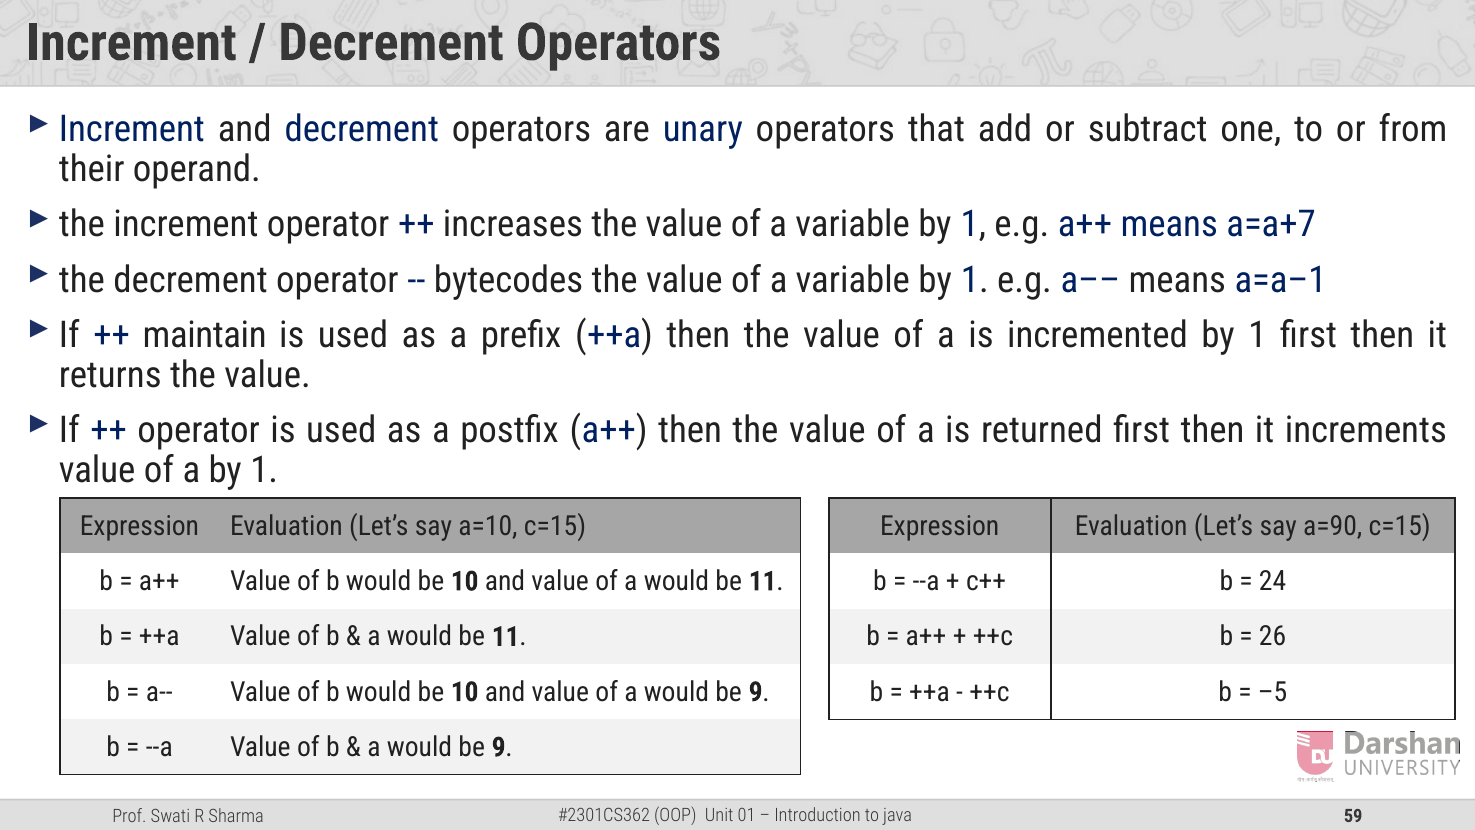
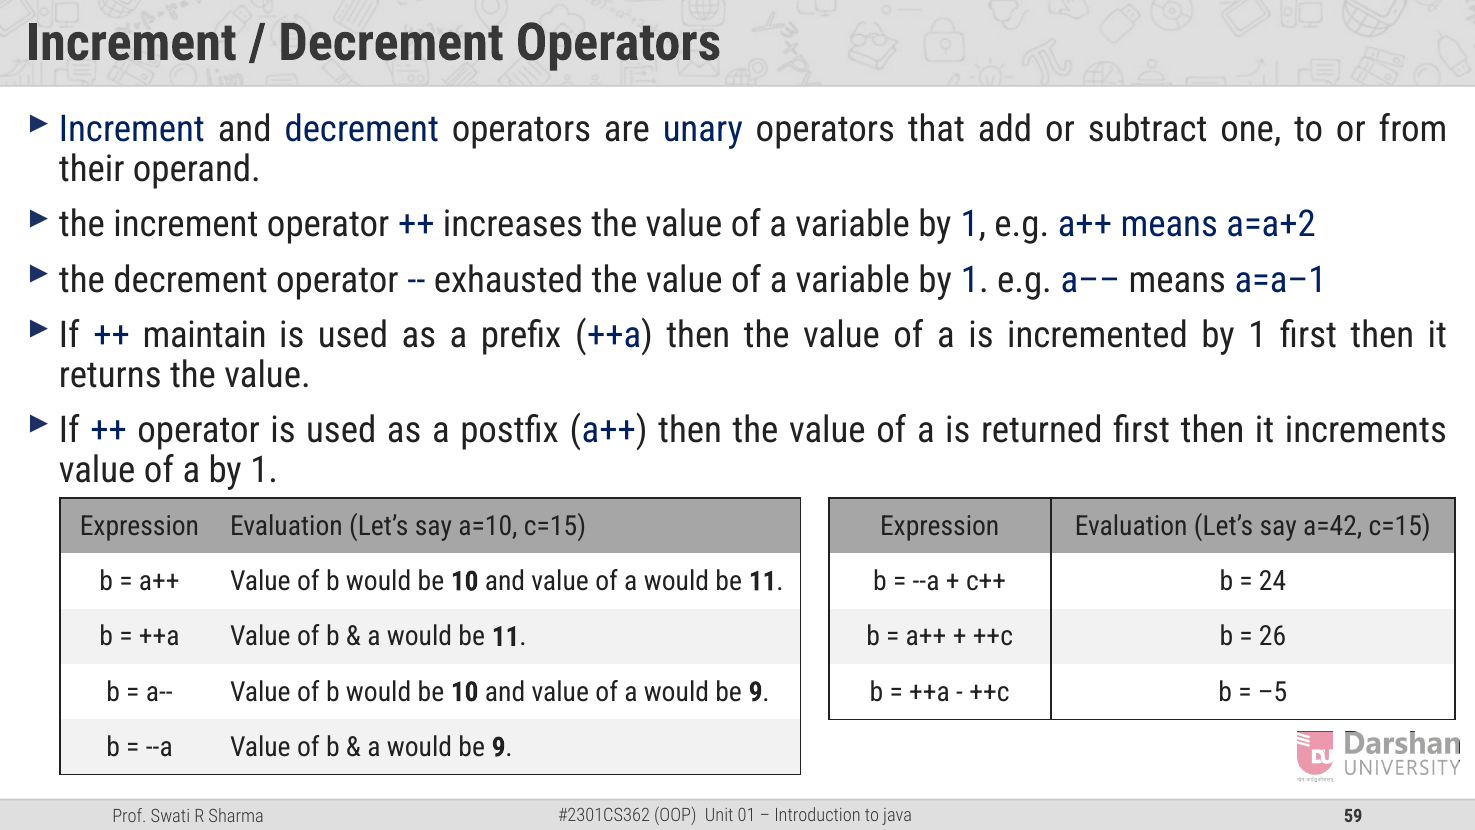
a=a+7: a=a+7 -> a=a+2 (1271, 225)
bytecodes: bytecodes -> exhausted (509, 280)
a=90: a=90 -> a=42 (1333, 526)
